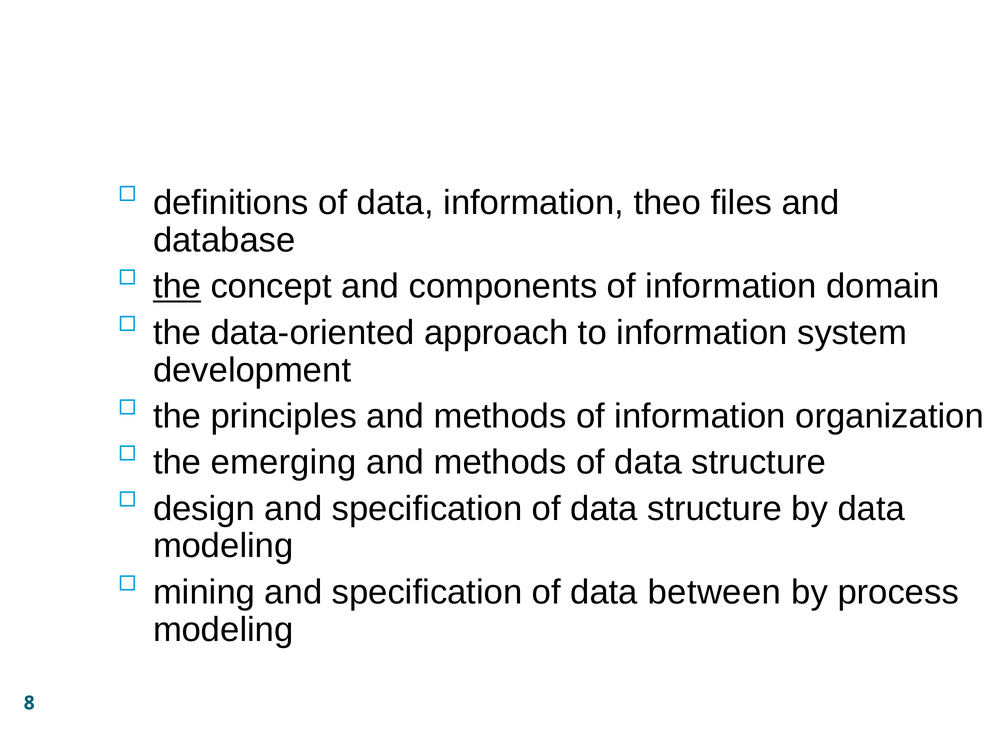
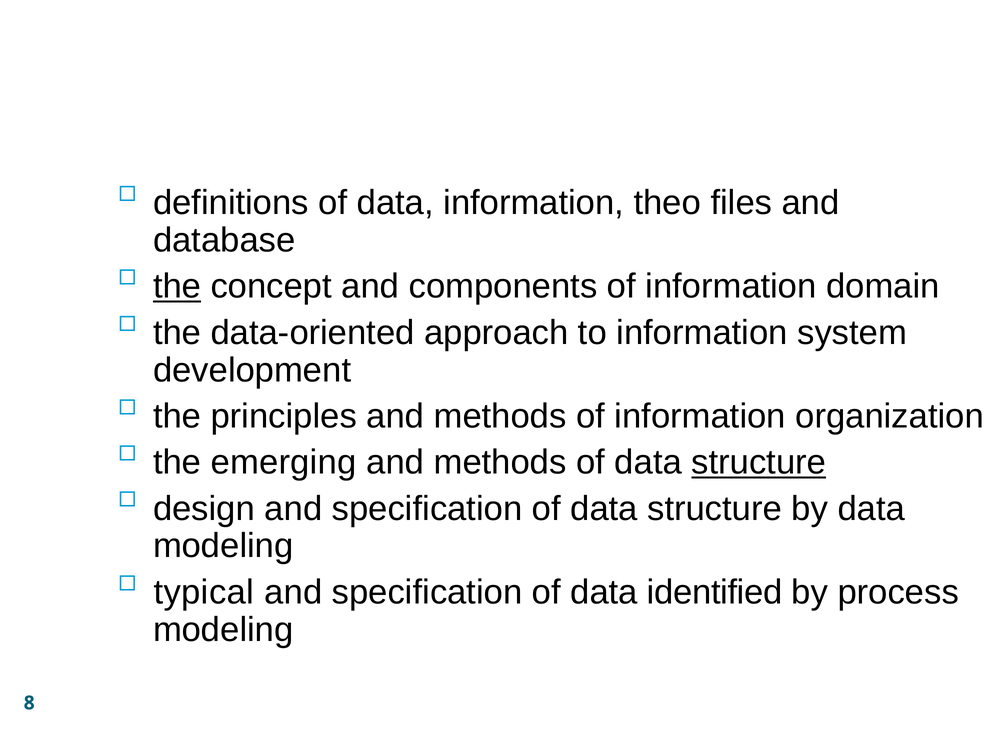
structure underline: none -> present (759, 463)
mining: mining -> typical (204, 592)
between: between -> identified (715, 592)
